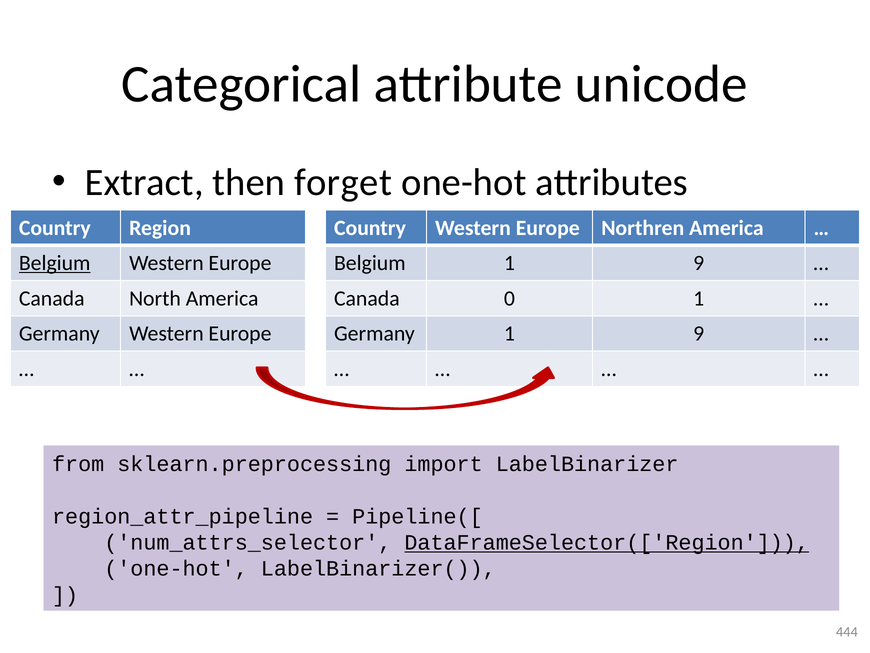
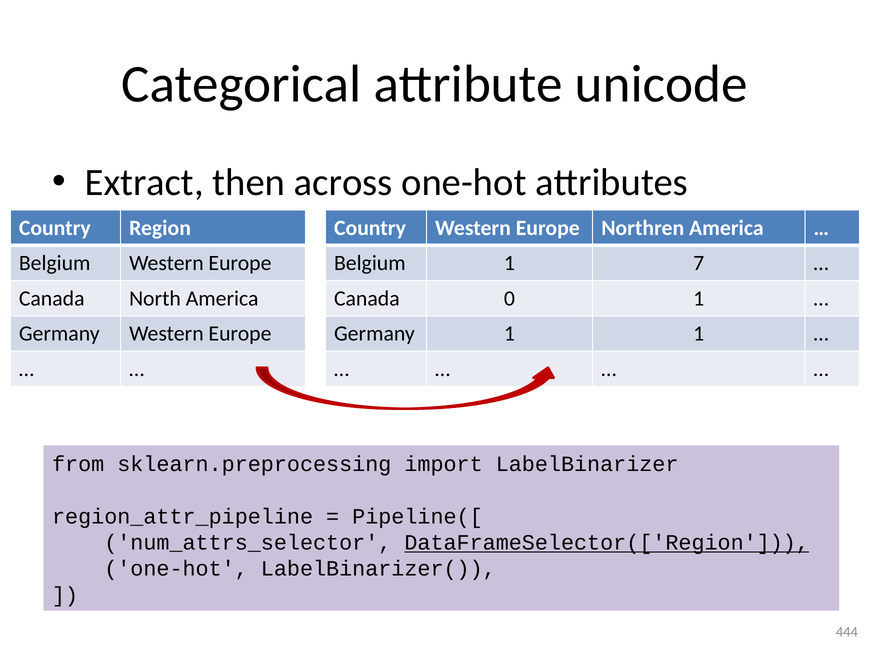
forget: forget -> across (343, 183)
Belgium underline: present -> none (55, 263)
Belgium 1 9: 9 -> 7 (699, 263)
Germany 1 9: 9 -> 1 (699, 334)
